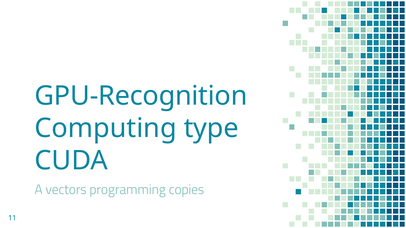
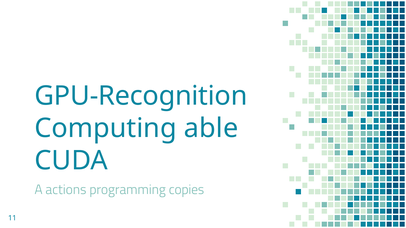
type: type -> able (211, 128)
vectors: vectors -> actions (66, 190)
